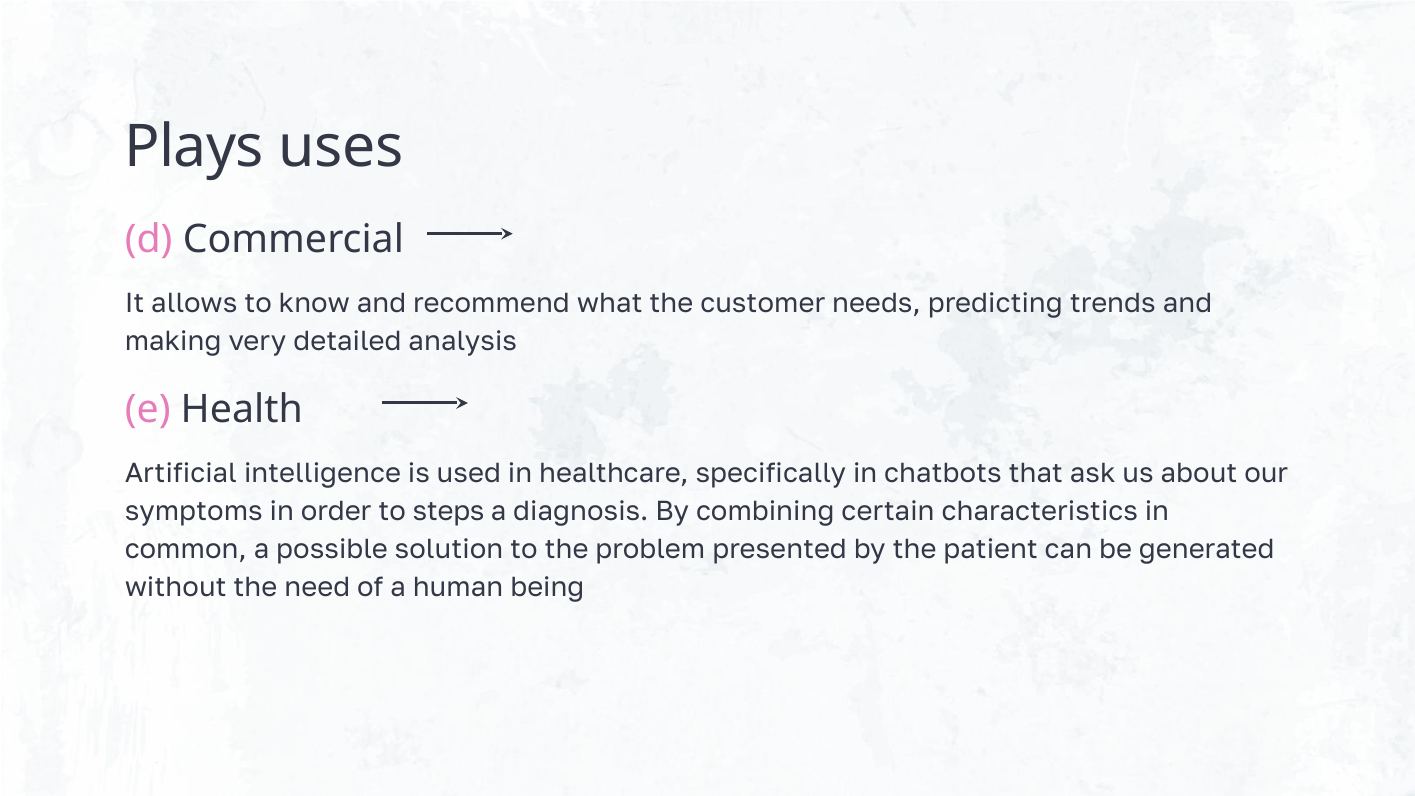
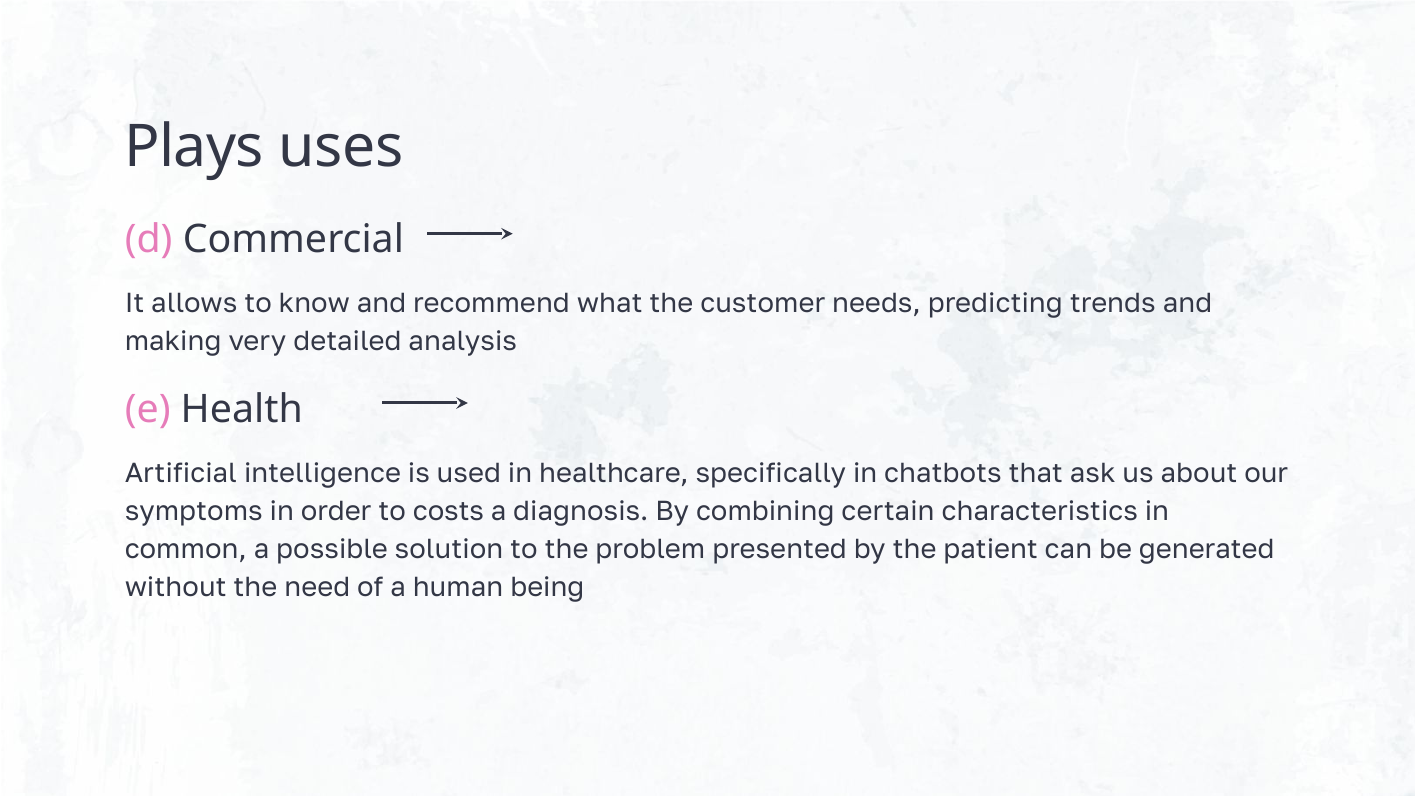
steps: steps -> costs (449, 511)
